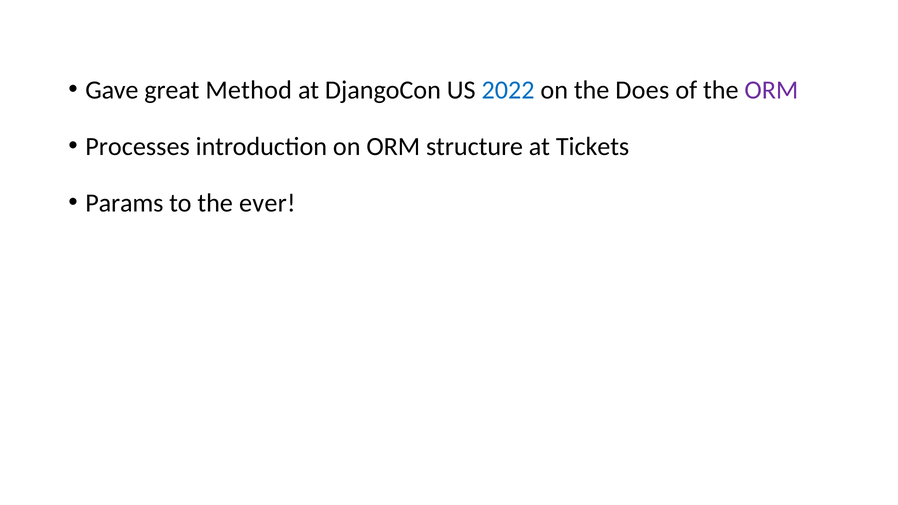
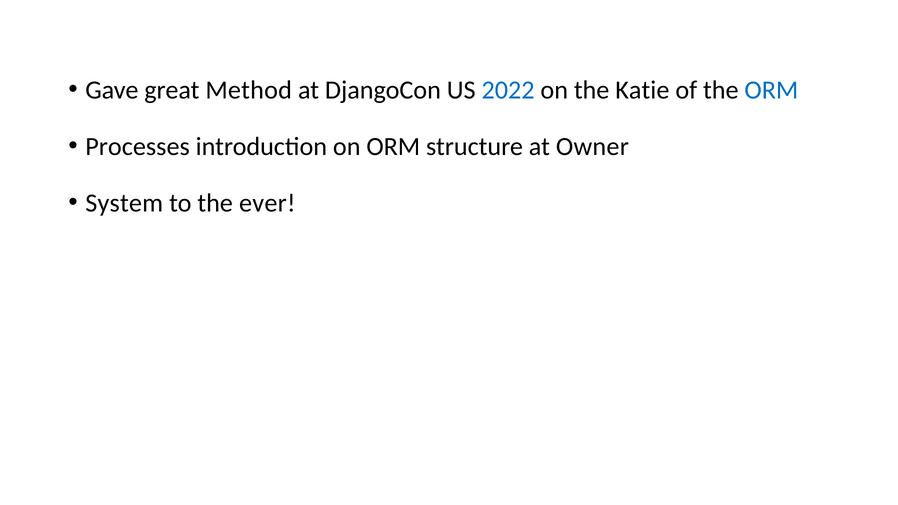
Does: Does -> Katie (642, 90)
ORM colour: purple -> blue (771, 90)
Tickets: Tickets -> Owner (592, 146)
Params: Params -> System (124, 203)
